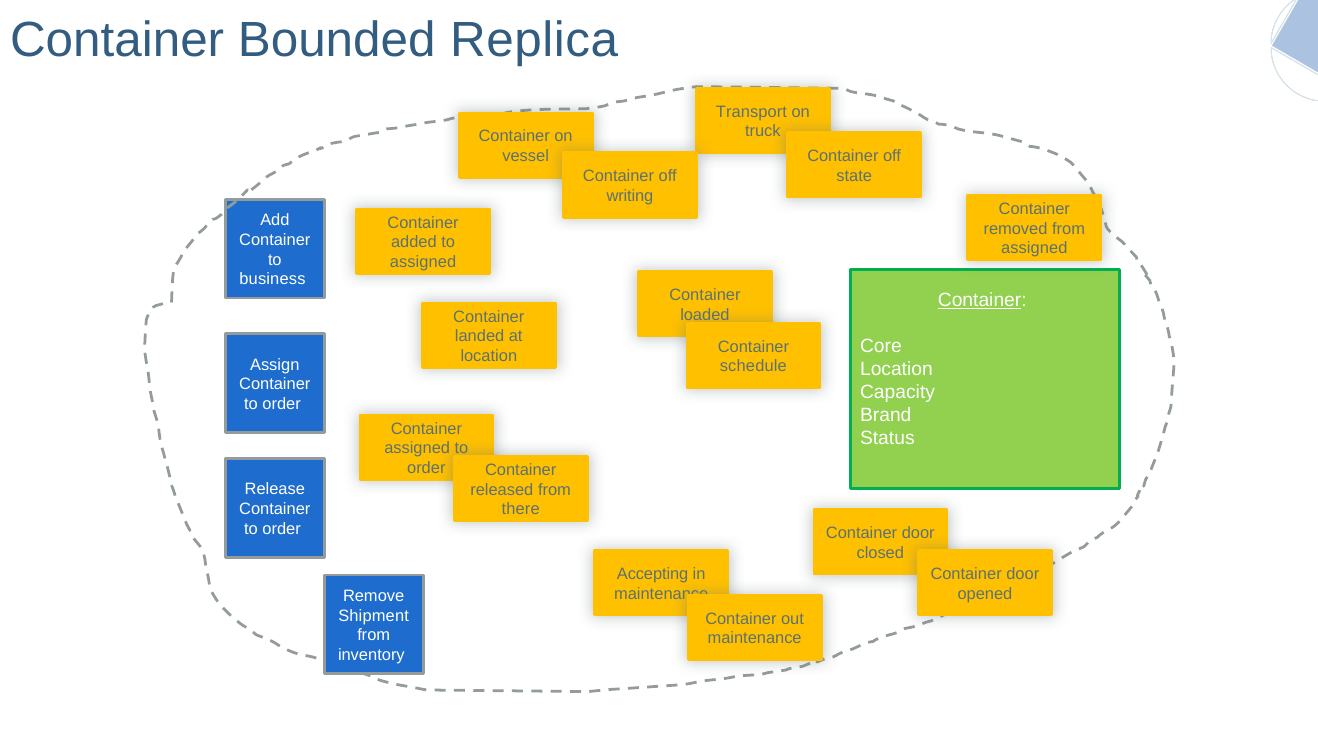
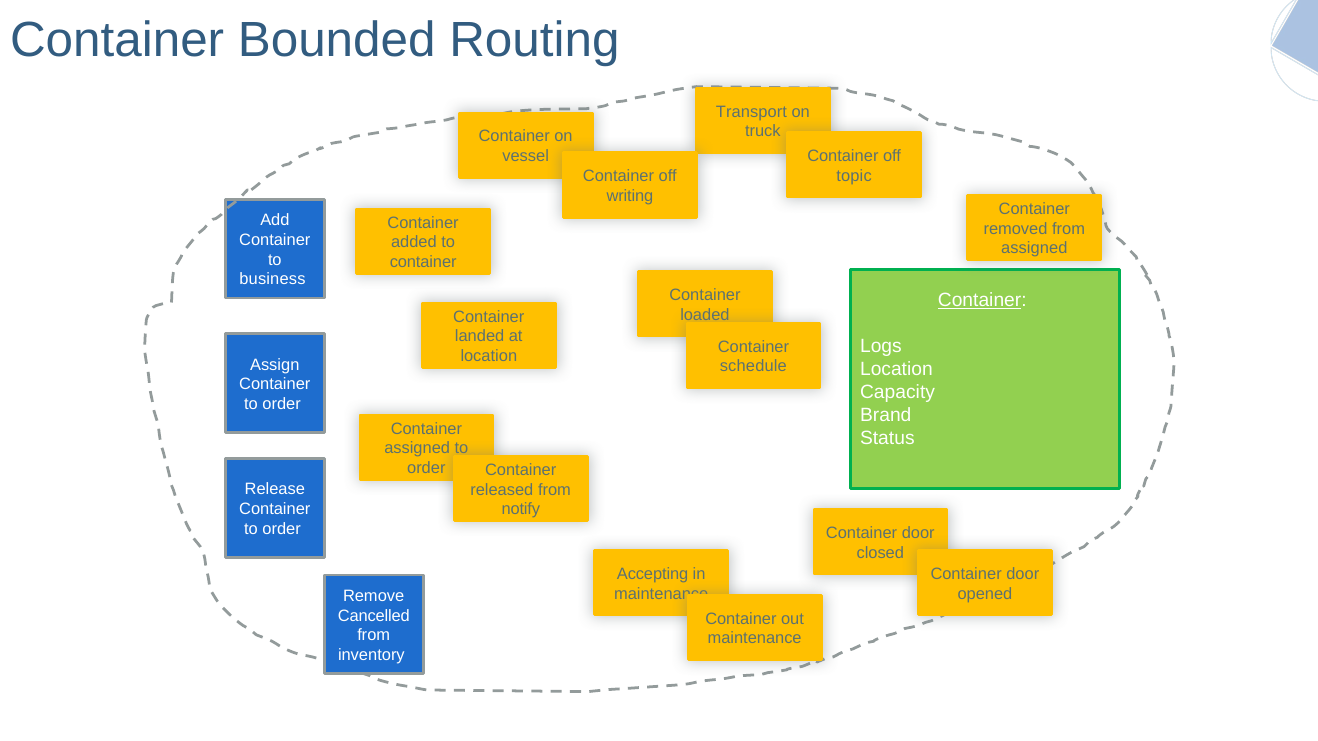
Replica: Replica -> Routing (534, 40)
state: state -> topic (854, 176)
assigned: assigned -> container (423, 262)
Core: Core -> Logs (881, 346)
there: there -> notify (521, 510)
Shipment: Shipment -> Cancelled (374, 616)
